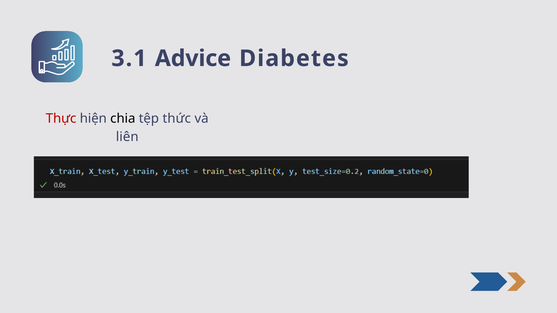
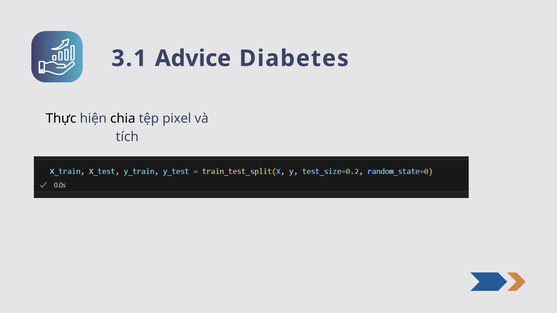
Thực colour: red -> black (61, 119)
thức: thức -> pixel (177, 119)
liên: liên -> tích (127, 137)
